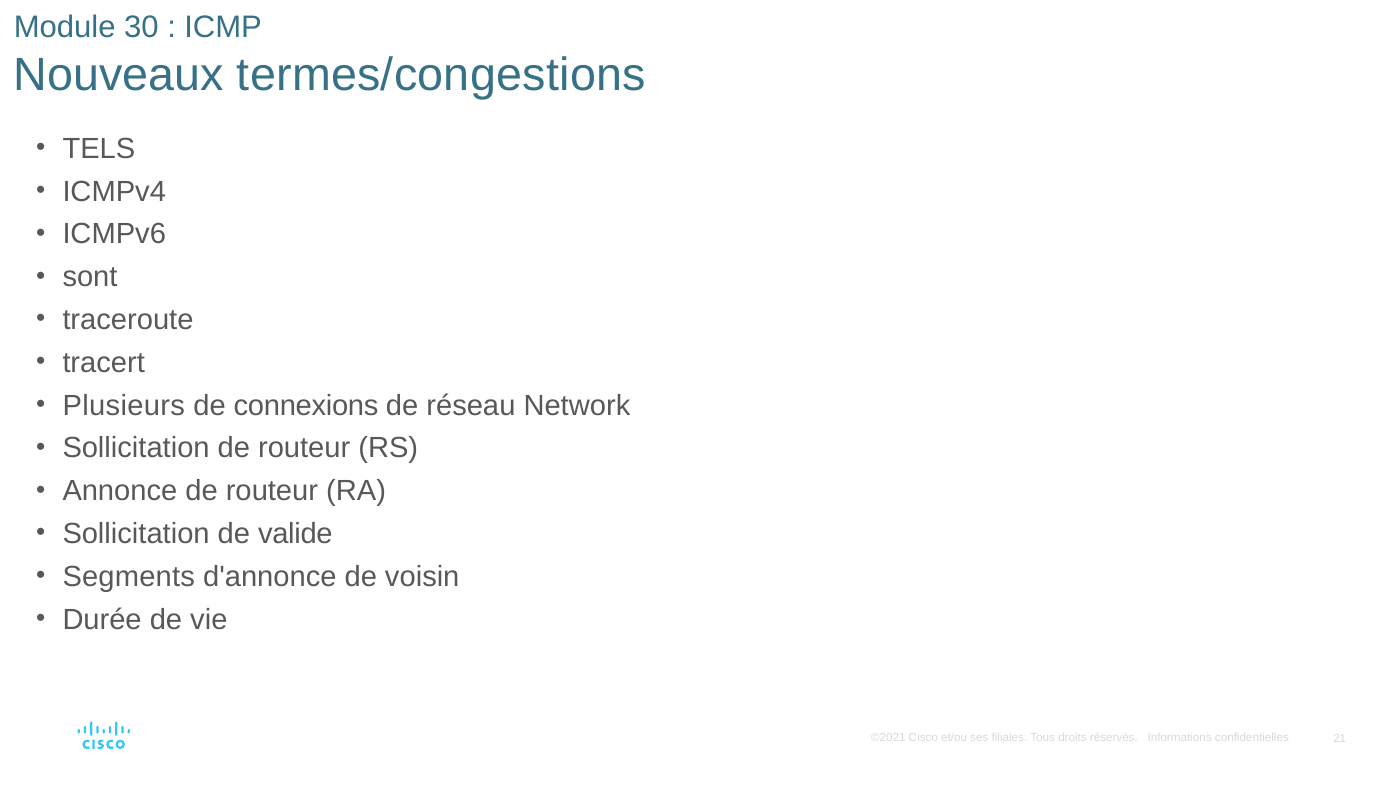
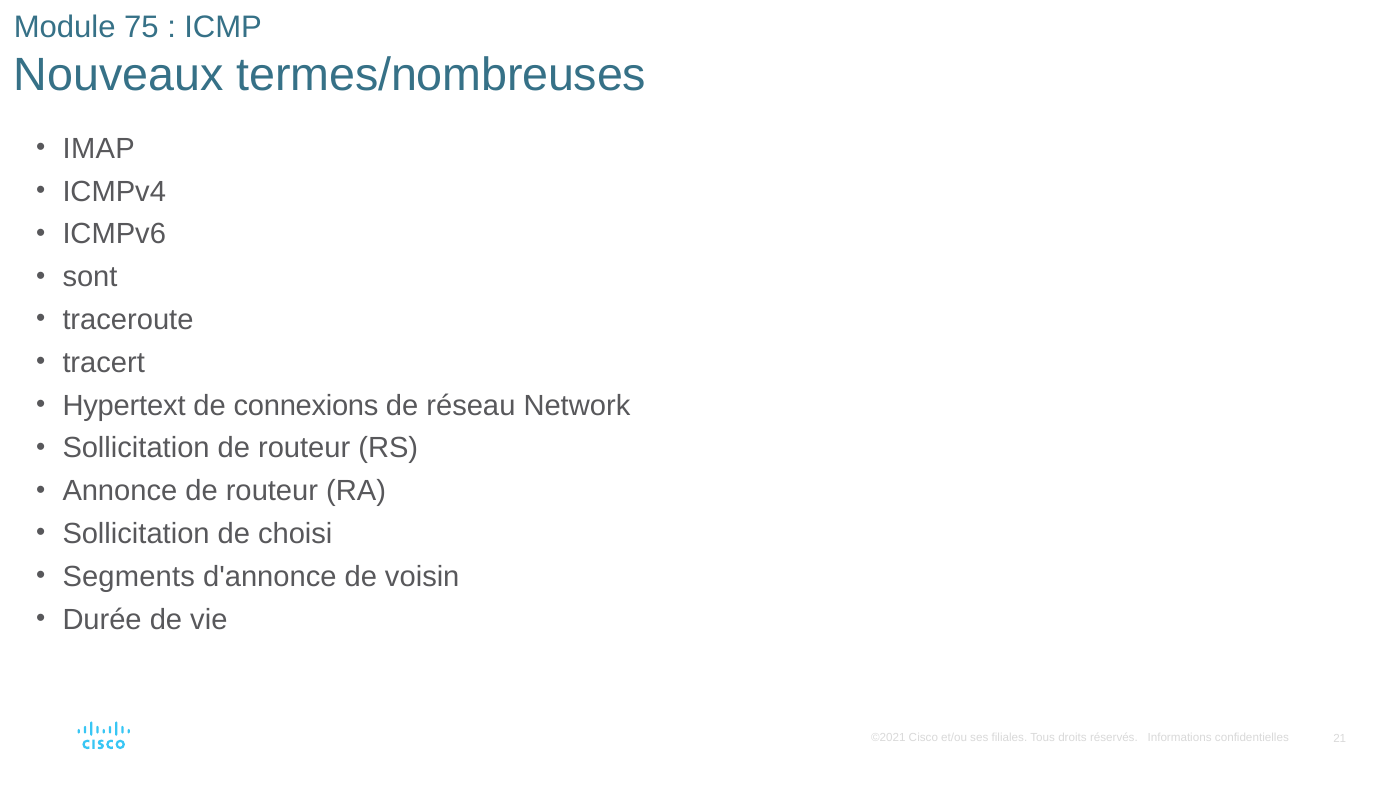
30: 30 -> 75 (141, 27)
termes/congestions: termes/congestions -> termes/nombreuses (442, 75)
TELS: TELS -> IMAP (99, 149)
Plusieurs: Plusieurs -> Hypertext (124, 406)
valide: valide -> choisi (295, 534)
